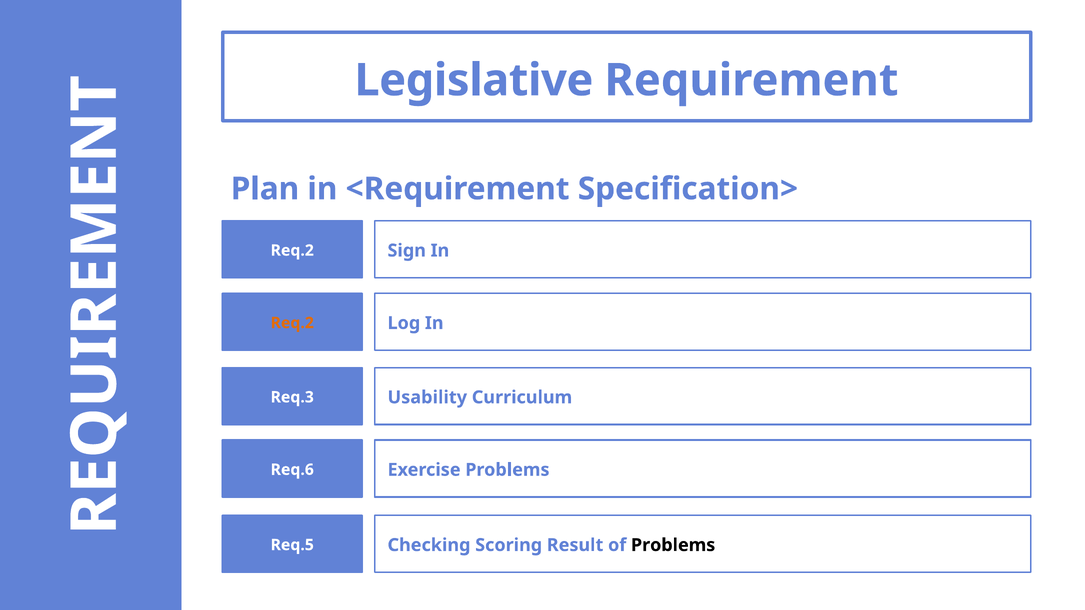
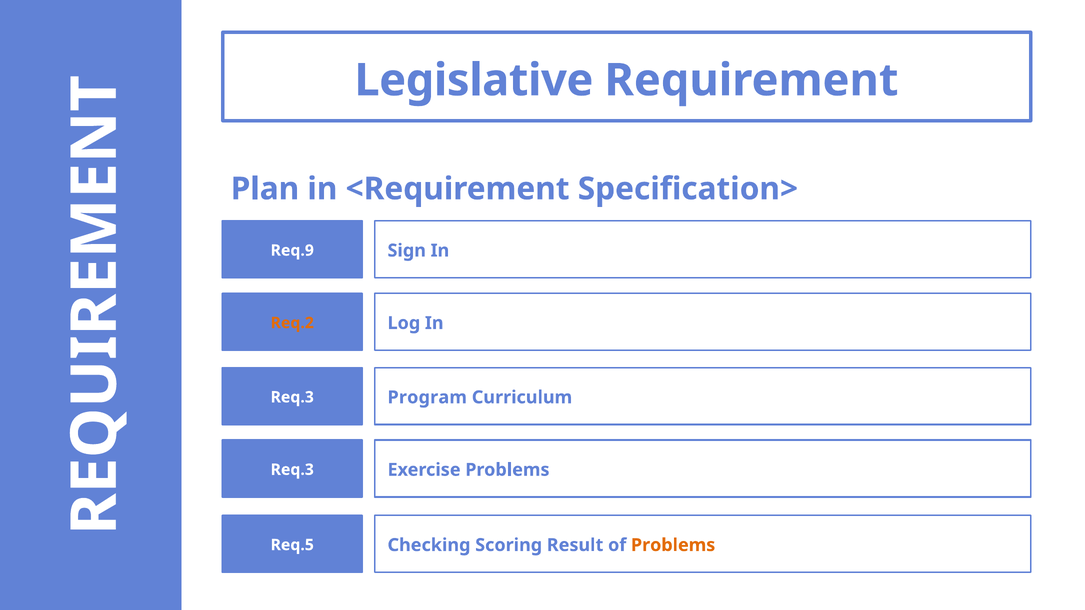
Req.2: Req.2 -> Req.9 (292, 251)
Usability: Usability -> Program (427, 398)
Req.6: Req.6 -> Req.3 (292, 470)
Problems colour: black -> orange (673, 545)
